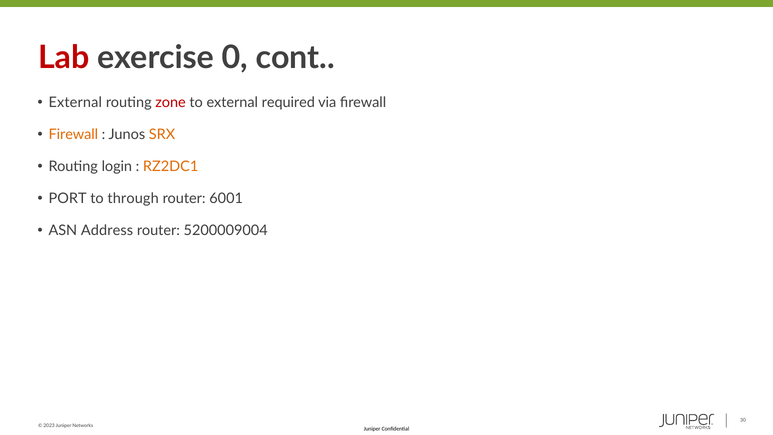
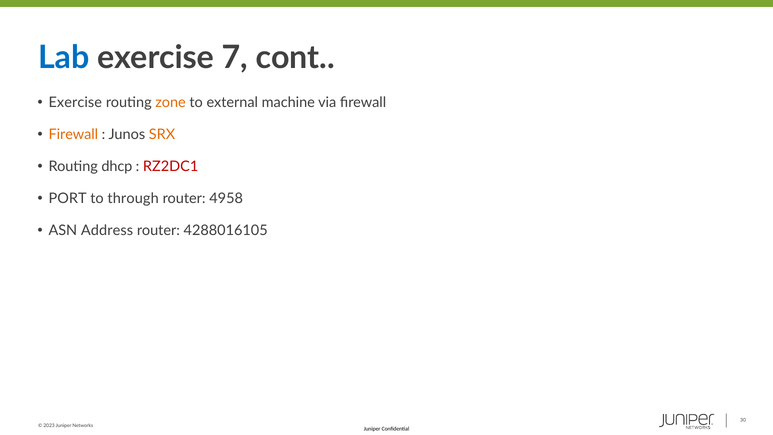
Lab colour: red -> blue (64, 58)
0: 0 -> 7 (235, 58)
External: External -> Exercise (75, 102)
zone colour: red -> orange (171, 102)
required: required -> machine (288, 102)
login: login -> dhcp (117, 166)
RZ2DC1 colour: orange -> red (171, 166)
6001: 6001 -> 4958 (226, 198)
5200009004: 5200009004 -> 4288016105 (226, 230)
